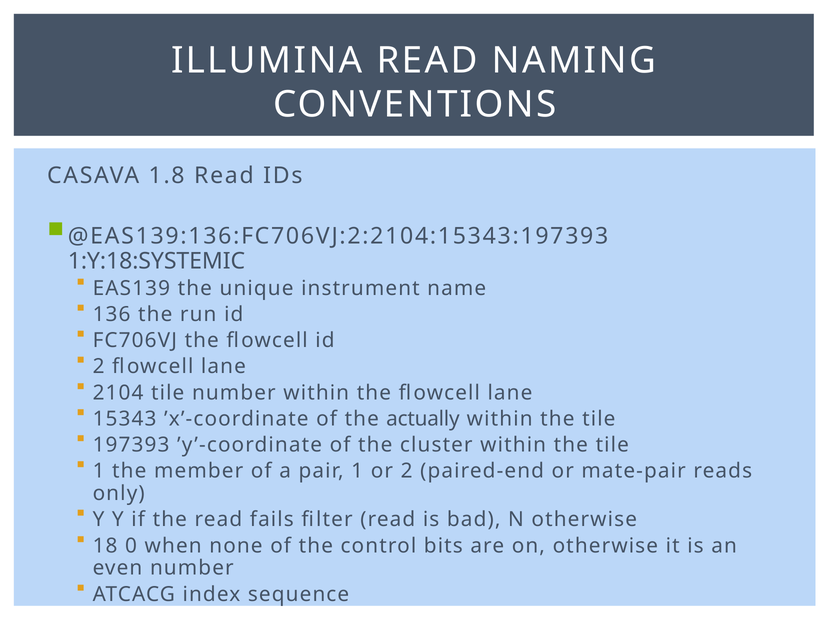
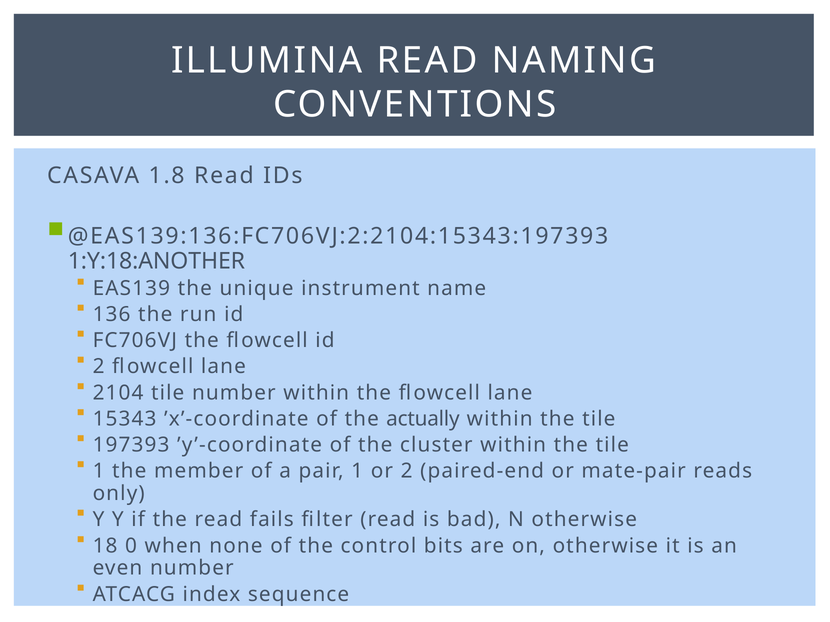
1:Y:18:SYSTEMIC: 1:Y:18:SYSTEMIC -> 1:Y:18:ANOTHER (156, 261)
